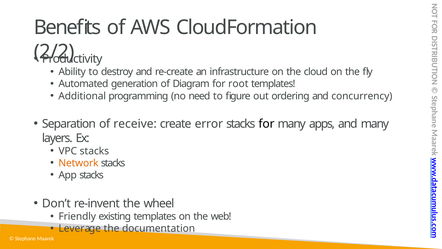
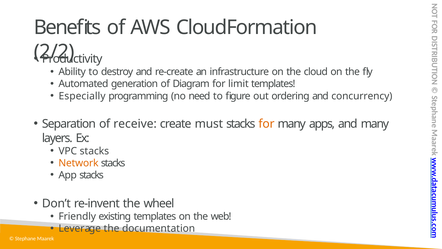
root: root -> limit (238, 84)
Additional: Additional -> Especially (82, 96)
error: error -> must (209, 124)
for colour: black -> orange (267, 124)
